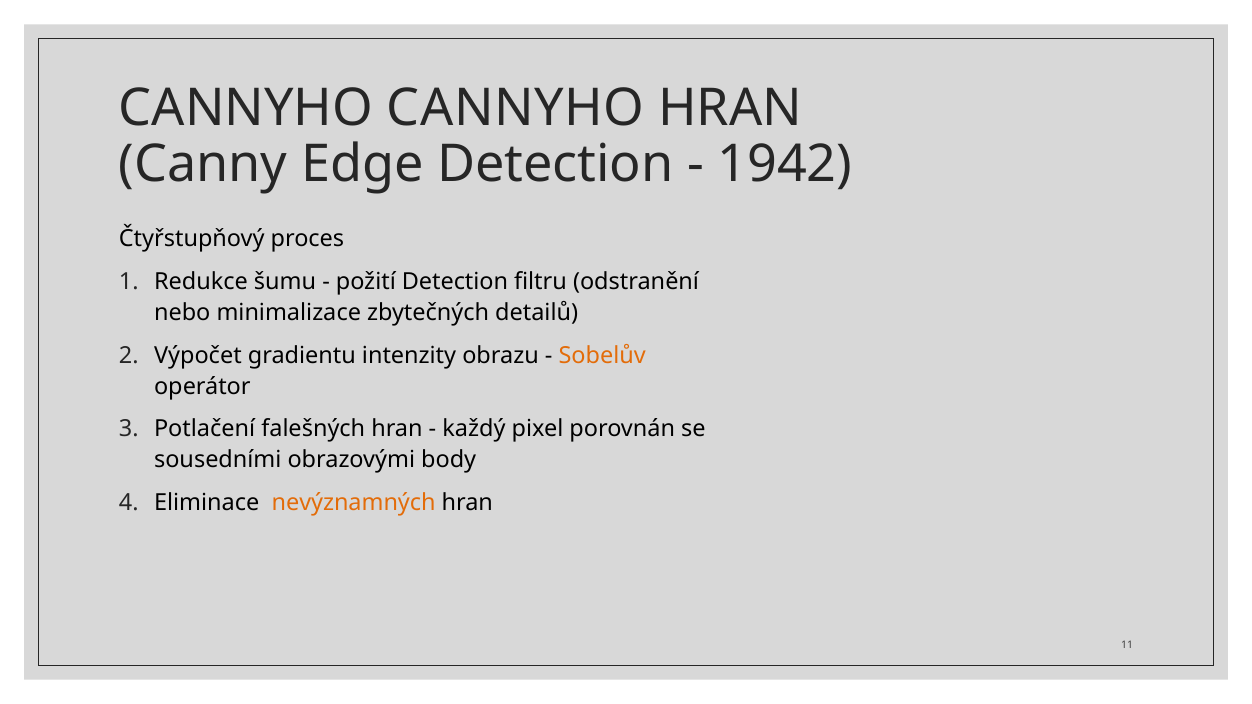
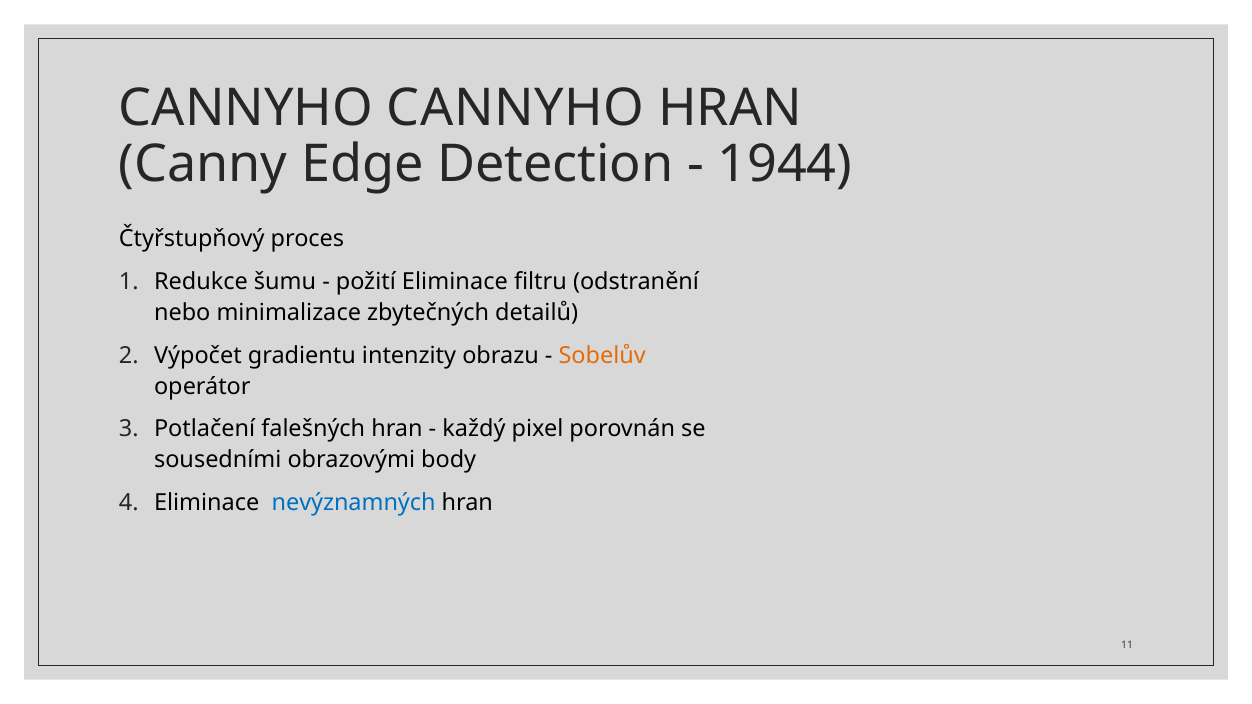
1942: 1942 -> 1944 (785, 164)
požití Detection: Detection -> Eliminace (455, 282)
nevýznamných colour: orange -> blue (354, 503)
